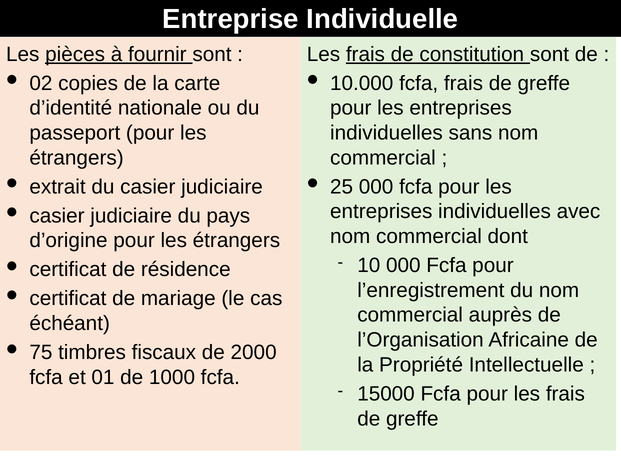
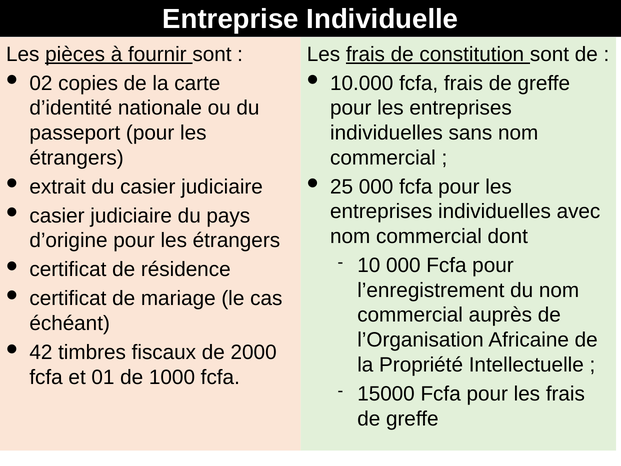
75: 75 -> 42 (41, 352)
